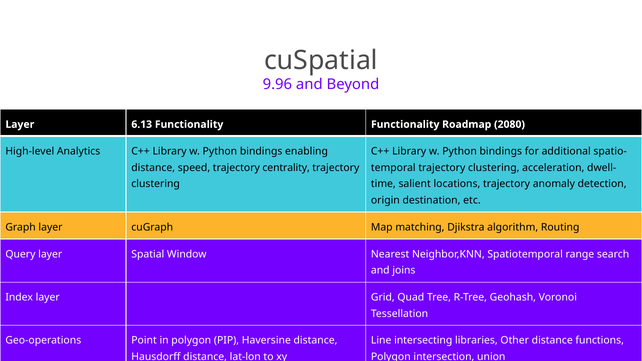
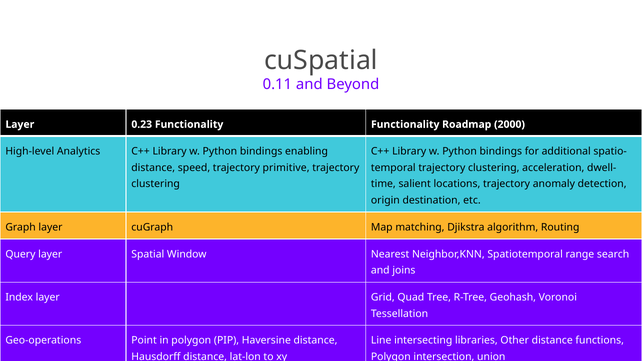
9.96: 9.96 -> 0.11 (277, 84)
6.13: 6.13 -> 0.23 (142, 124)
2080: 2080 -> 2000 (509, 124)
centrality: centrality -> primitive (286, 168)
